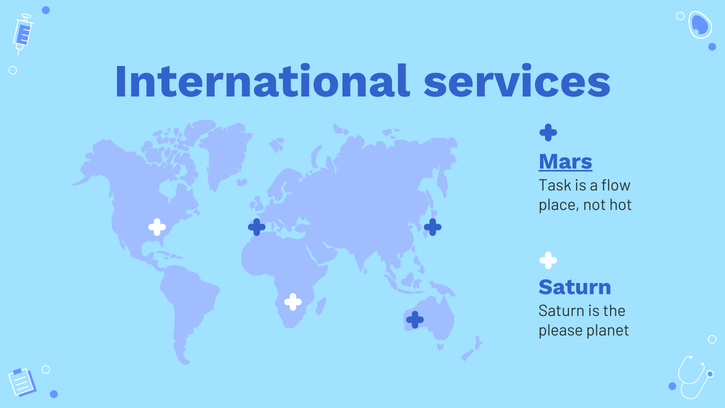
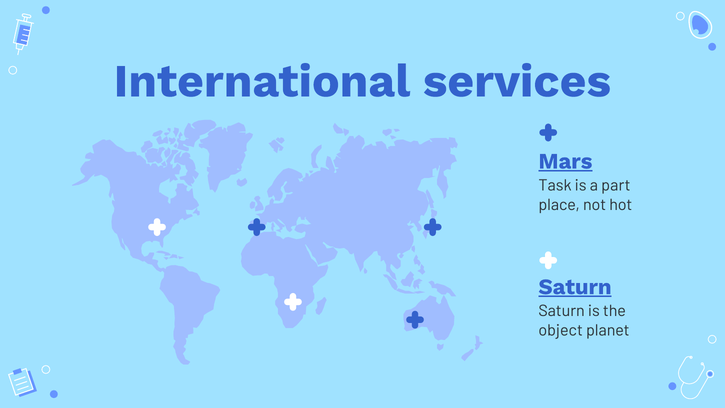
flow: flow -> part (616, 185)
Saturn underline: none -> present (575, 287)
please: please -> object (561, 330)
